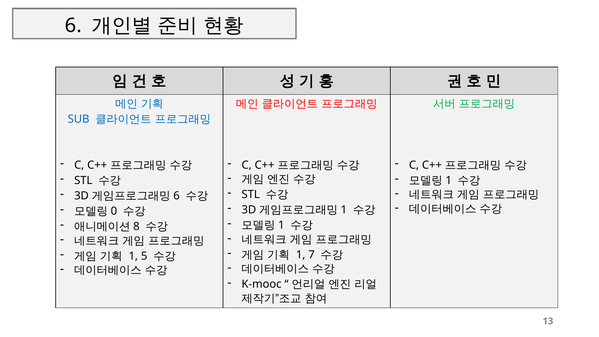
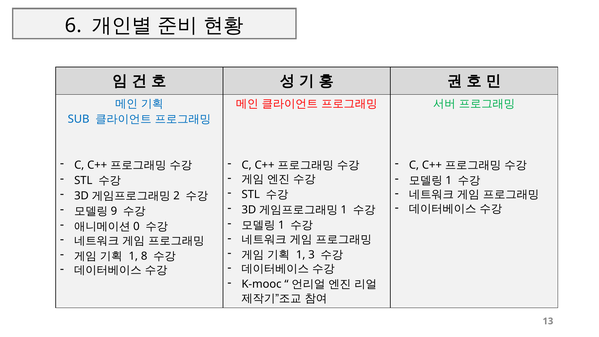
6: 6 -> 2 (177, 196)
0: 0 -> 9 (114, 211)
8: 8 -> 0 (136, 226)
7: 7 -> 3 (312, 255)
5: 5 -> 8 (144, 256)
